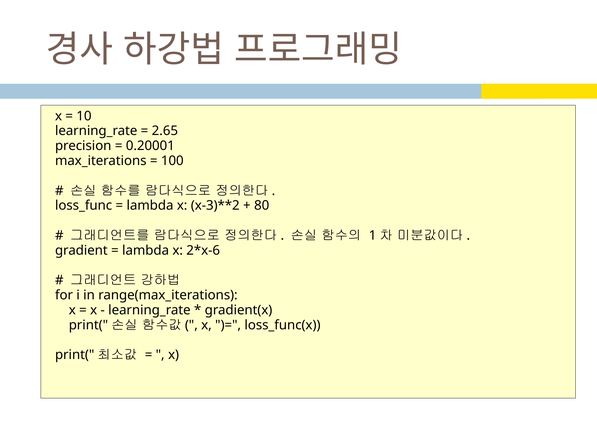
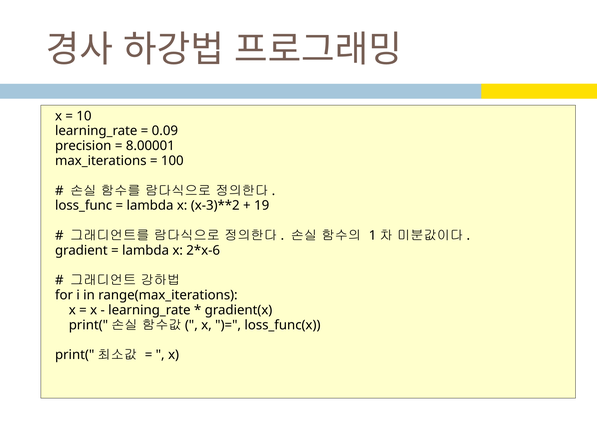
2.65: 2.65 -> 0.09 (165, 131)
0.20001: 0.20001 -> 8.00001 (150, 146)
80: 80 -> 19 (262, 205)
